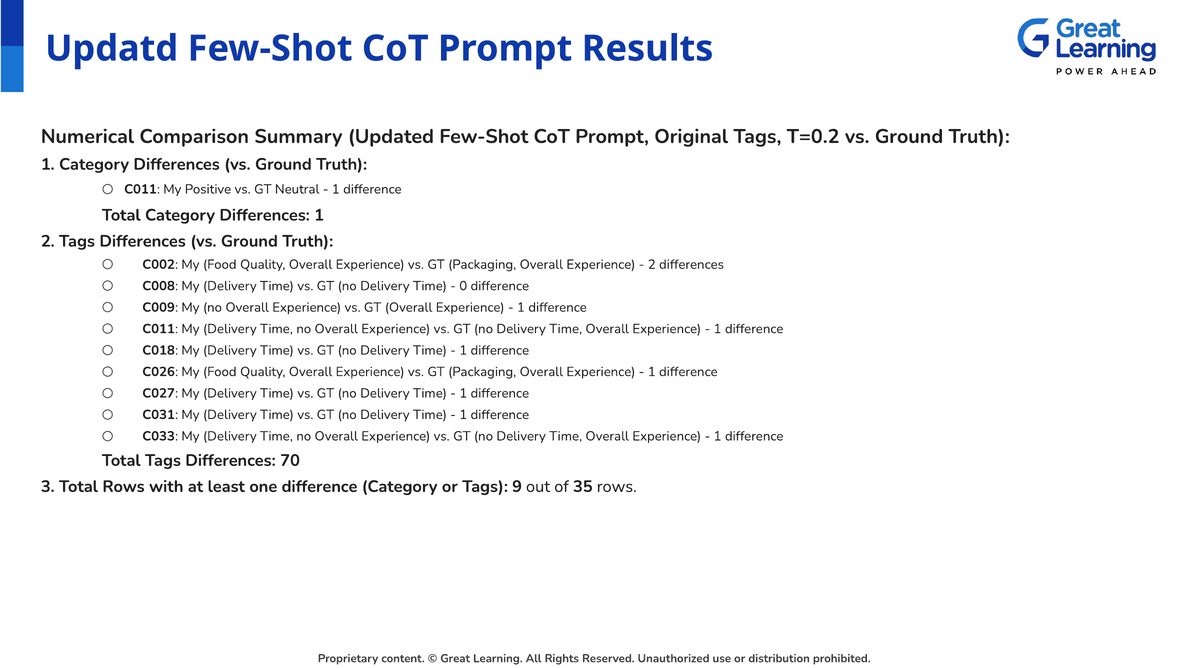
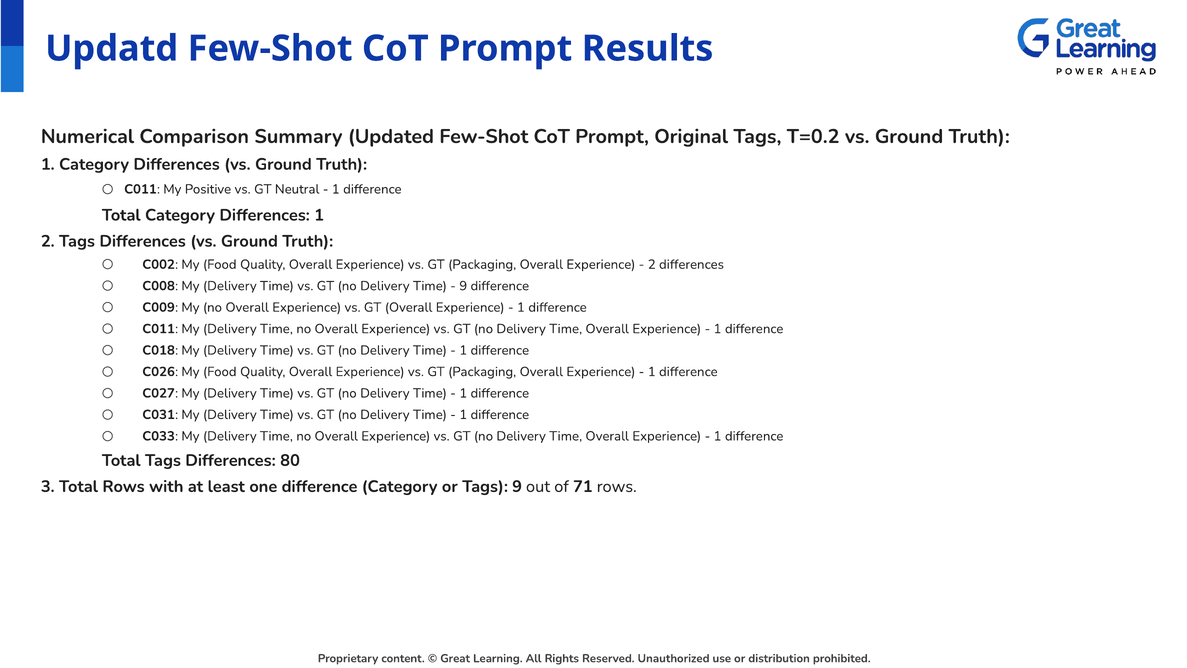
0: 0 -> 9 (463, 286)
70: 70 -> 80 (290, 460)
35: 35 -> 71 (583, 486)
